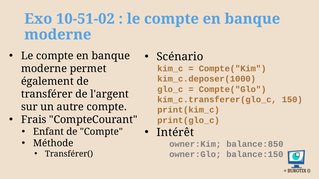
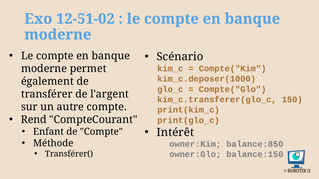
10-51-02: 10-51-02 -> 12-51-02 (85, 19)
Frais: Frais -> Rend (34, 120)
